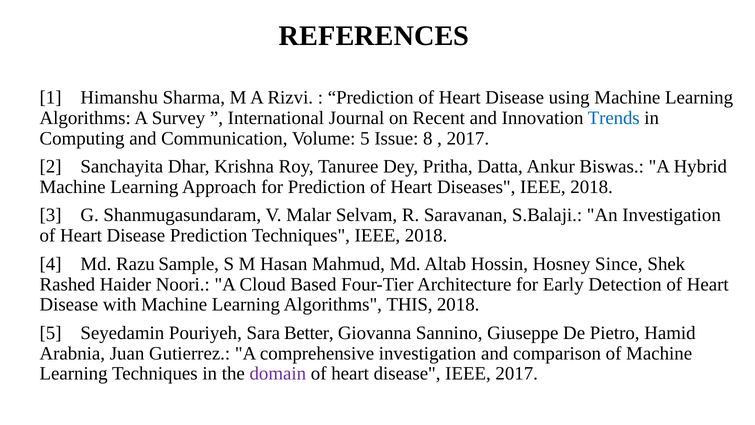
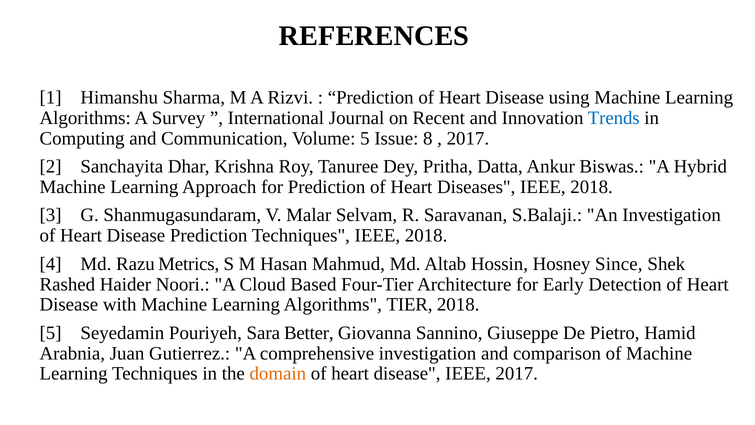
Sample: Sample -> Metrics (189, 264)
THIS: THIS -> TIER (410, 304)
domain colour: purple -> orange (278, 373)
